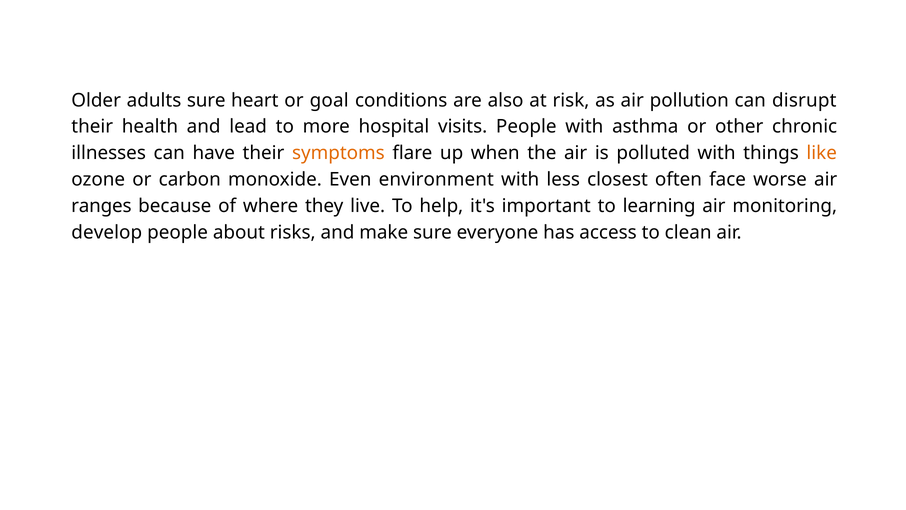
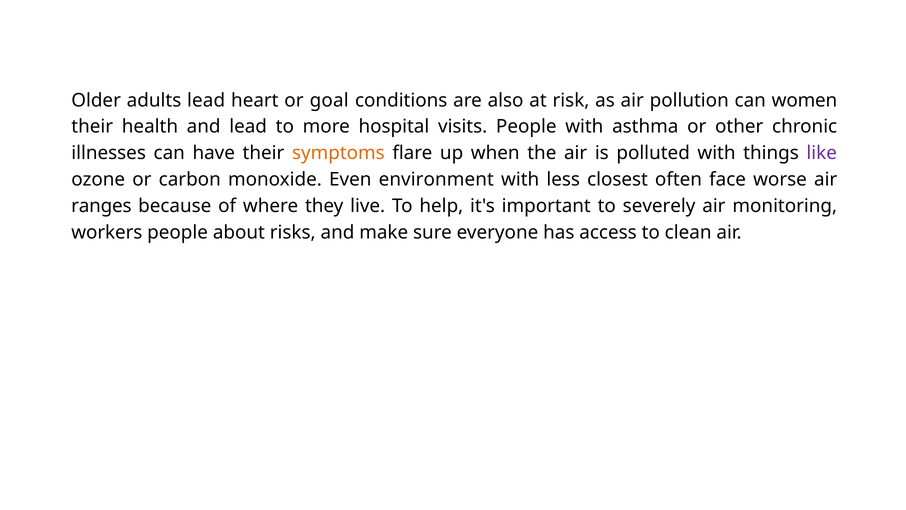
adults sure: sure -> lead (206, 100)
disrupt: disrupt -> women (804, 100)
like colour: orange -> purple (822, 153)
learning: learning -> severely (659, 206)
develop: develop -> workers (107, 232)
